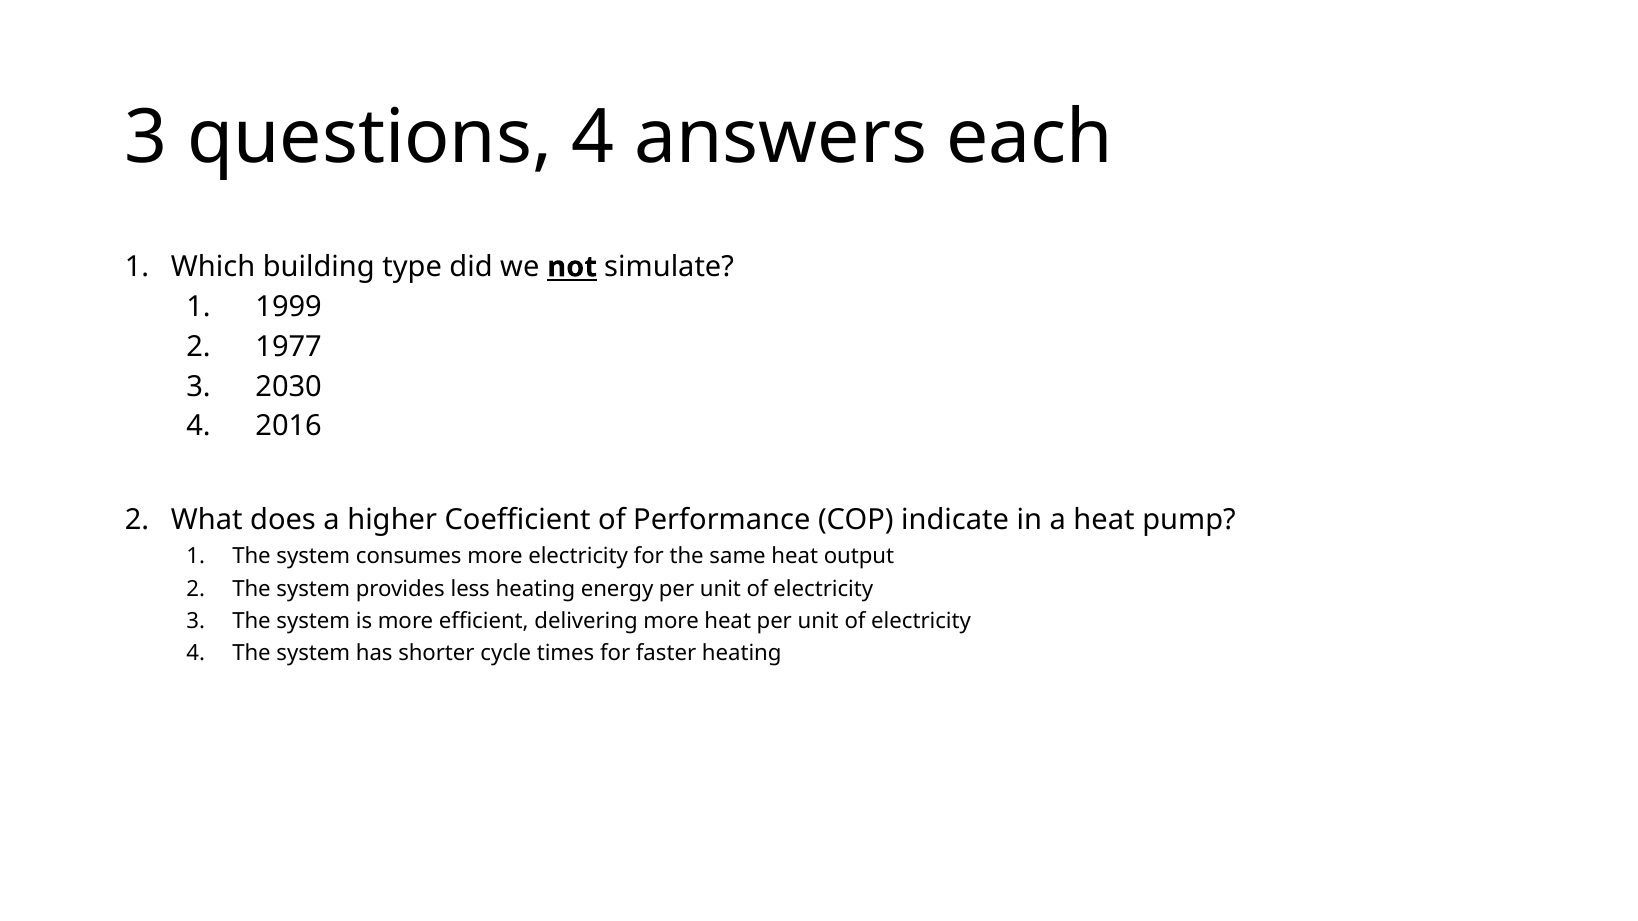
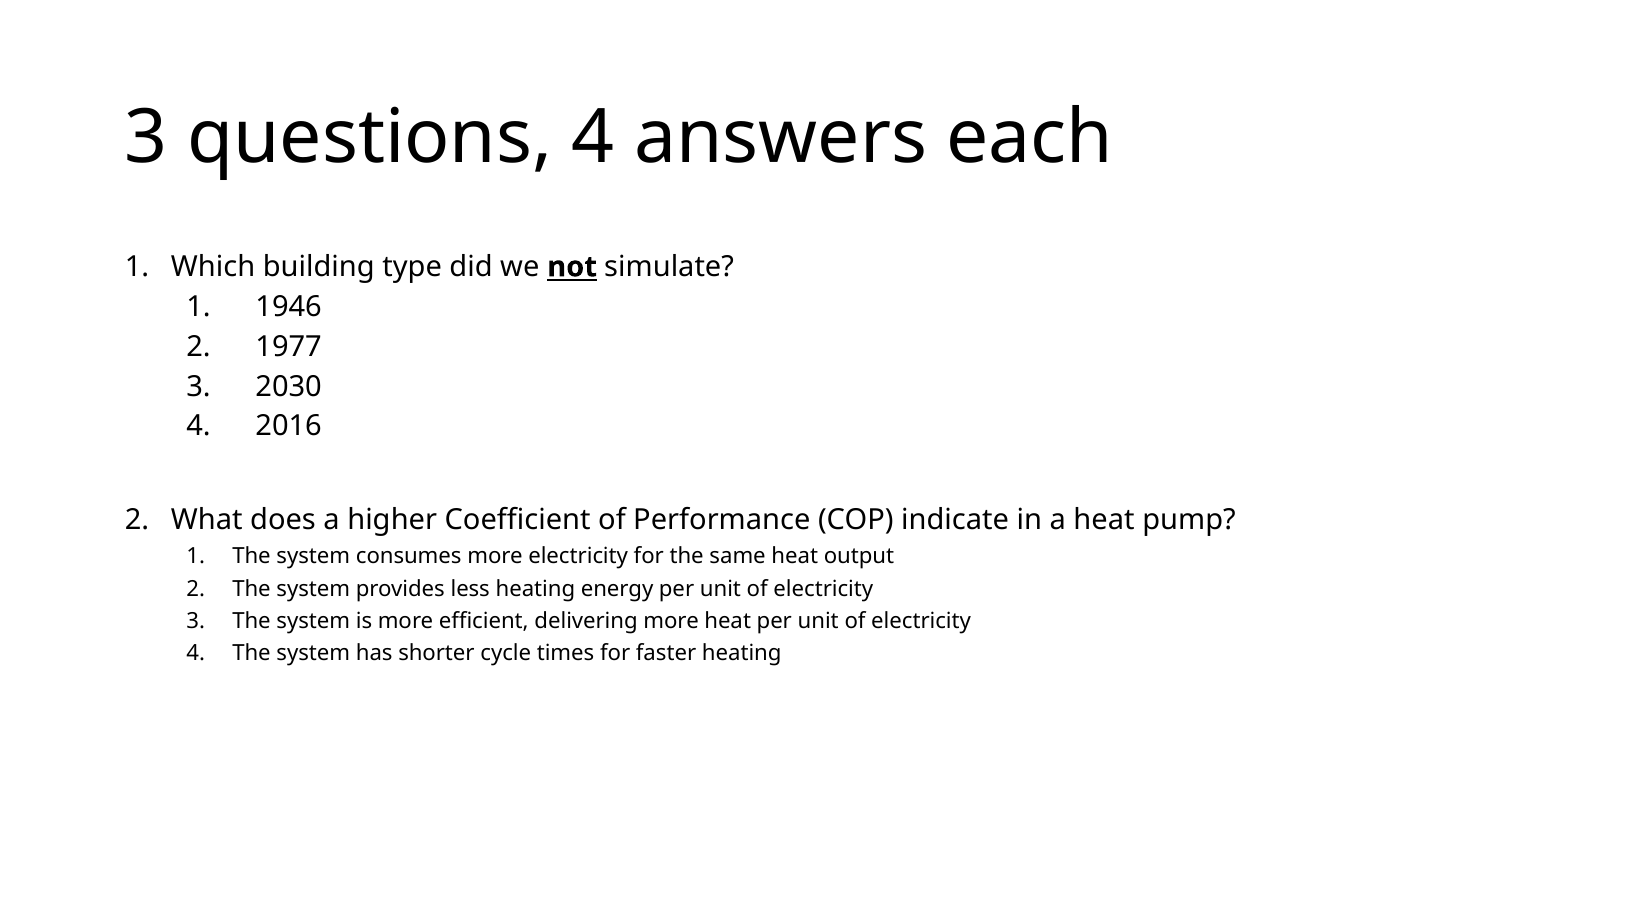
1999: 1999 -> 1946 (289, 307)
